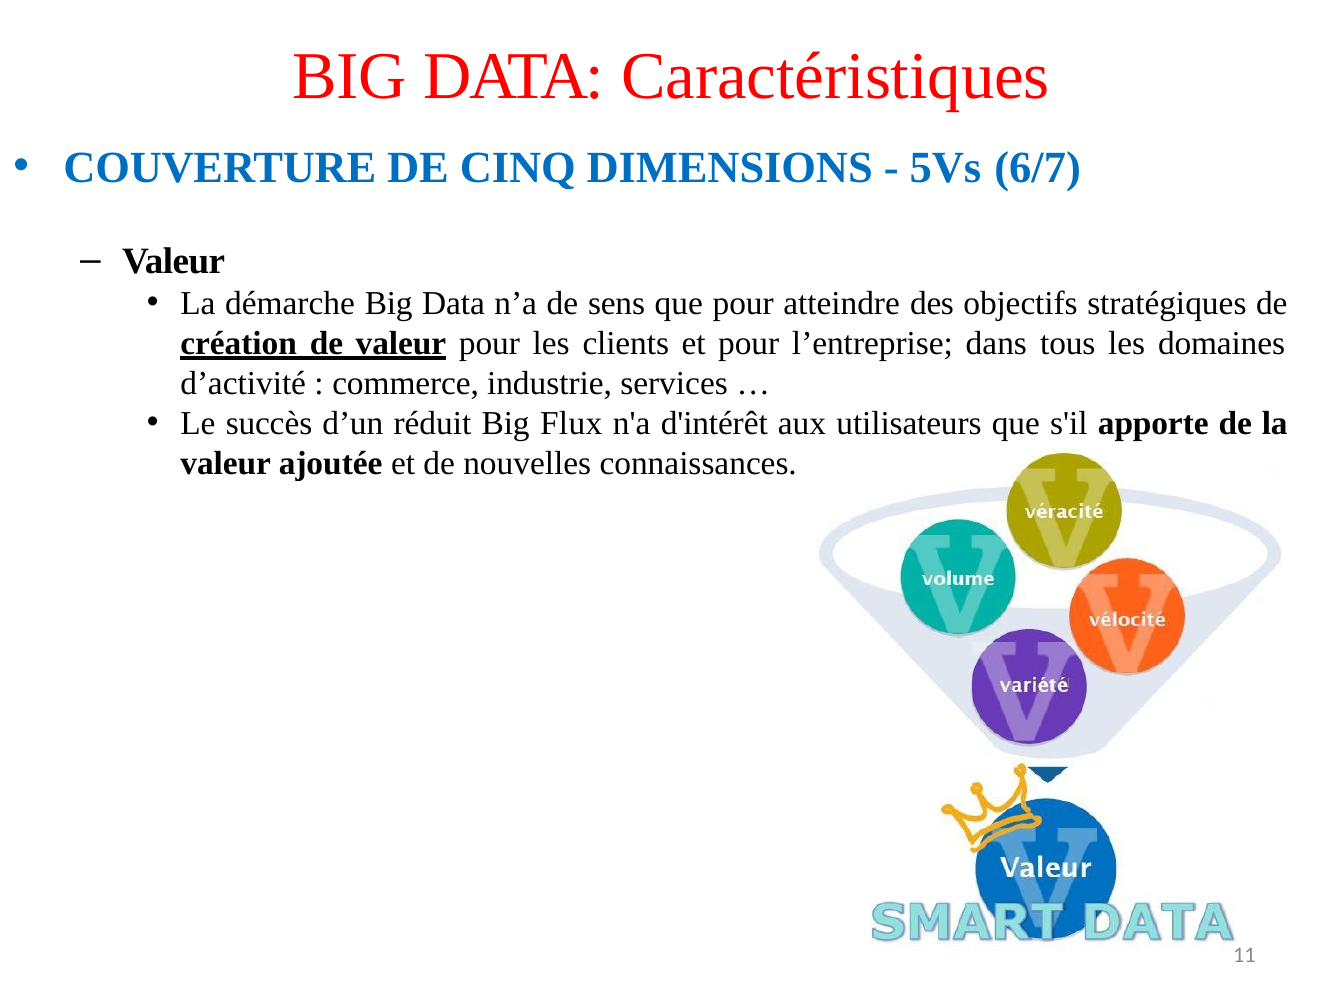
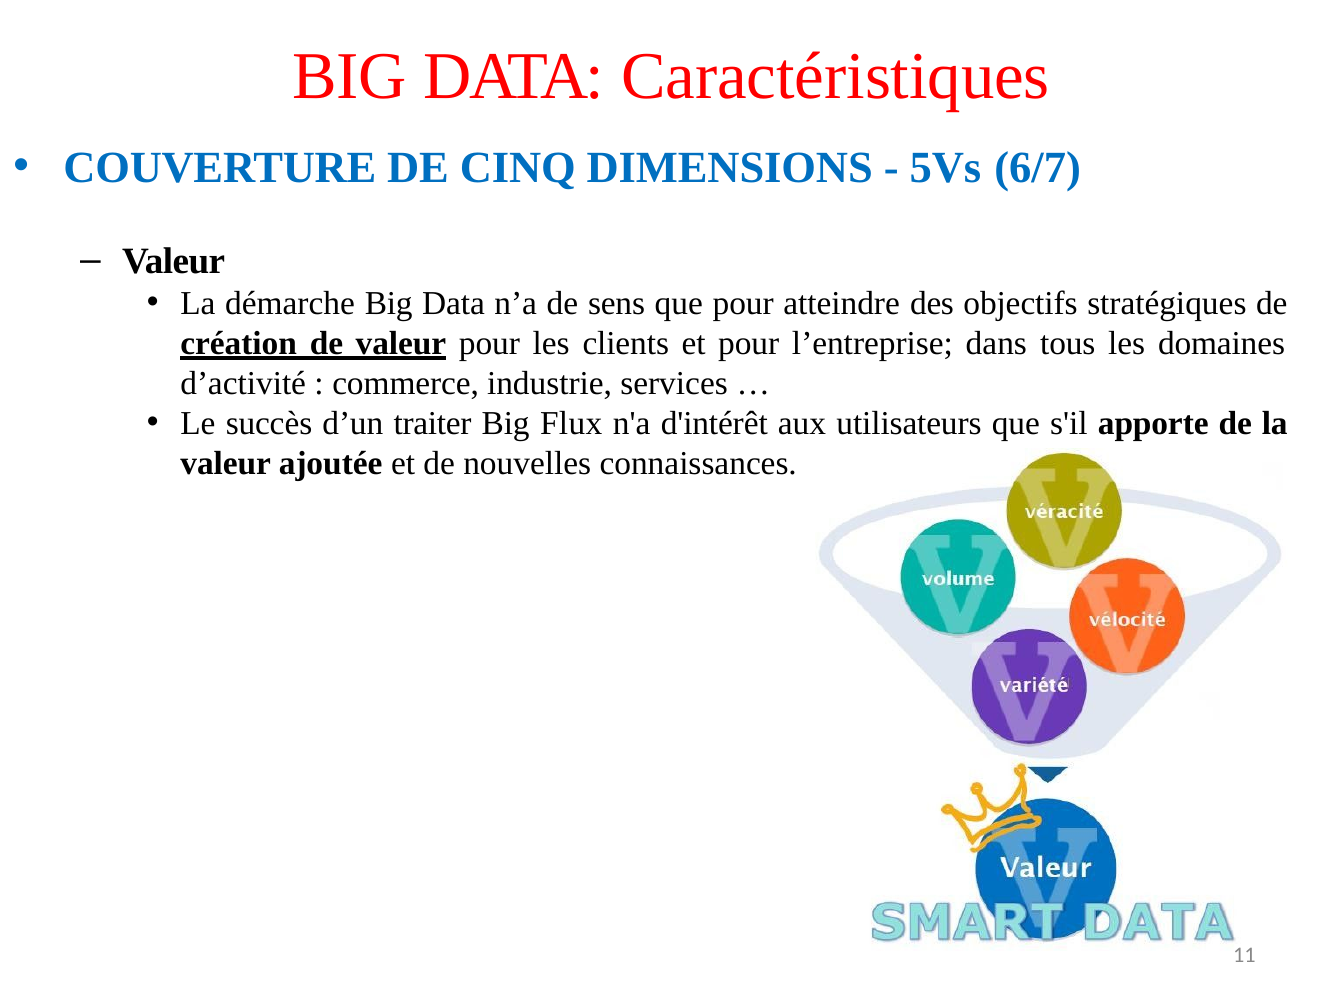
réduit: réduit -> traiter (433, 424)
